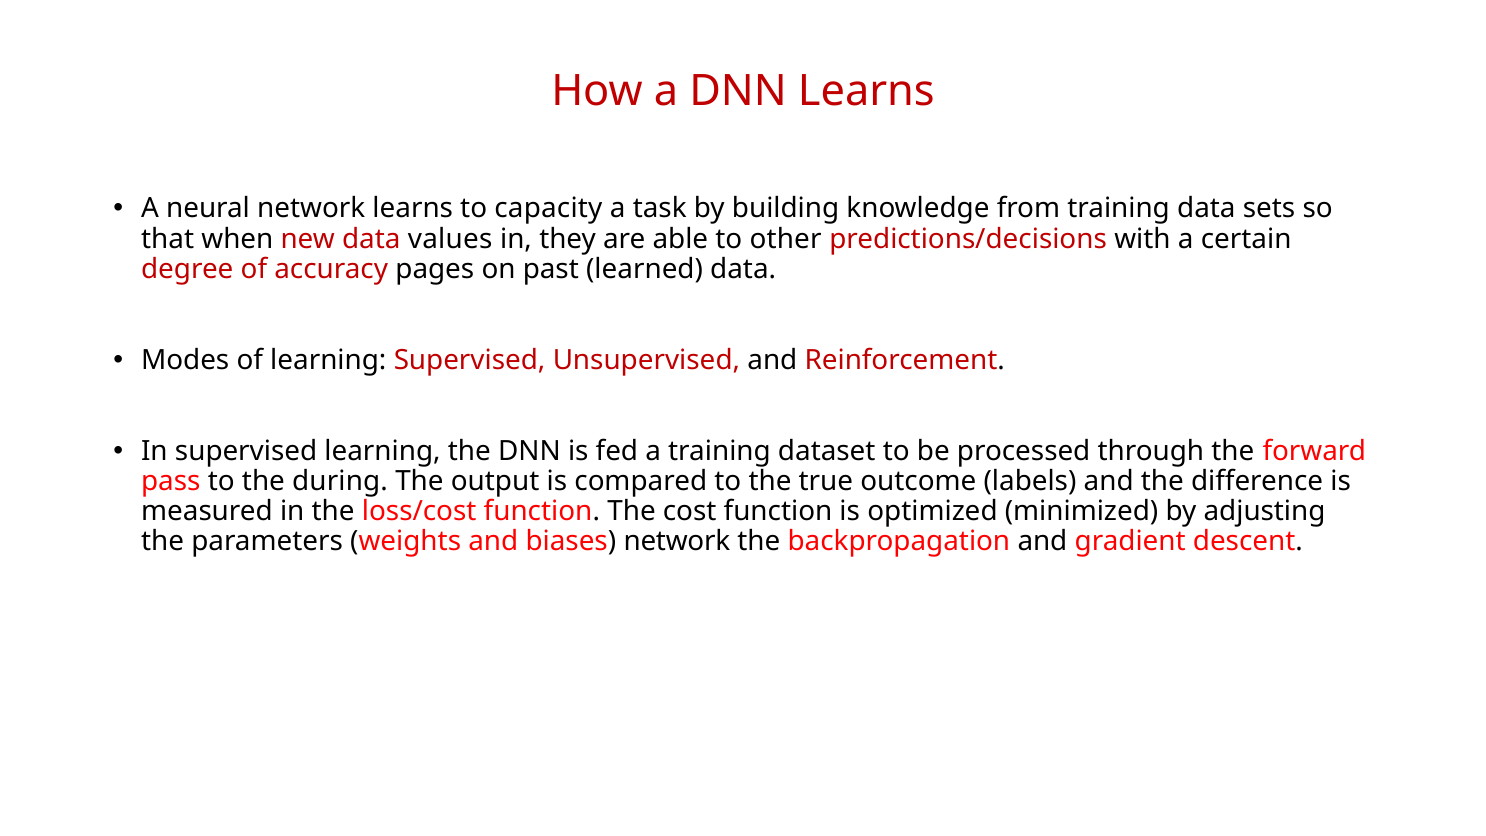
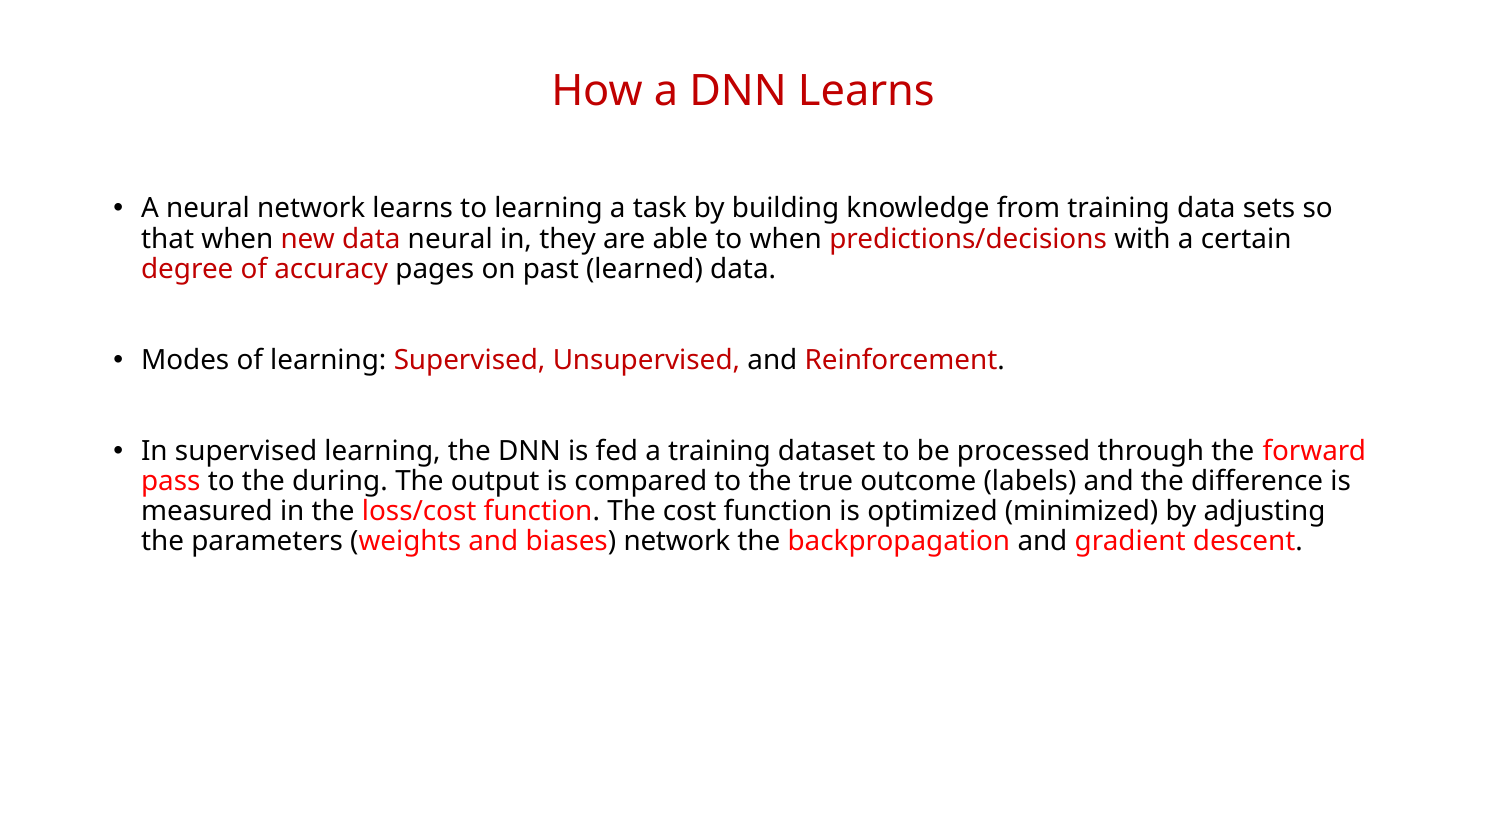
to capacity: capacity -> learning (549, 209)
data values: values -> neural (450, 239)
to other: other -> when (786, 239)
